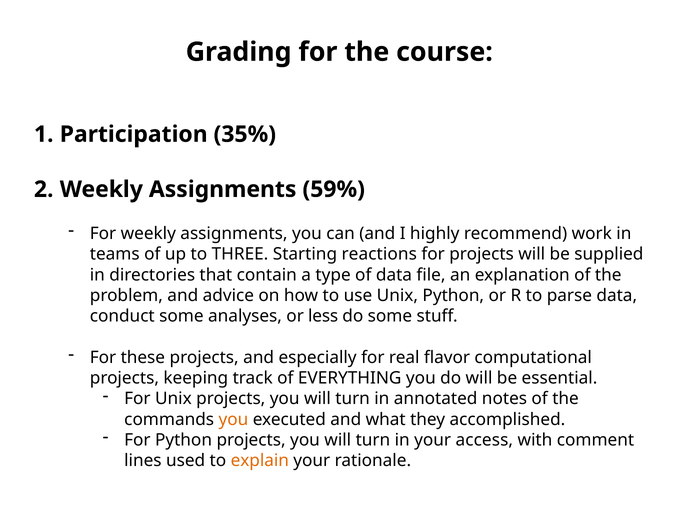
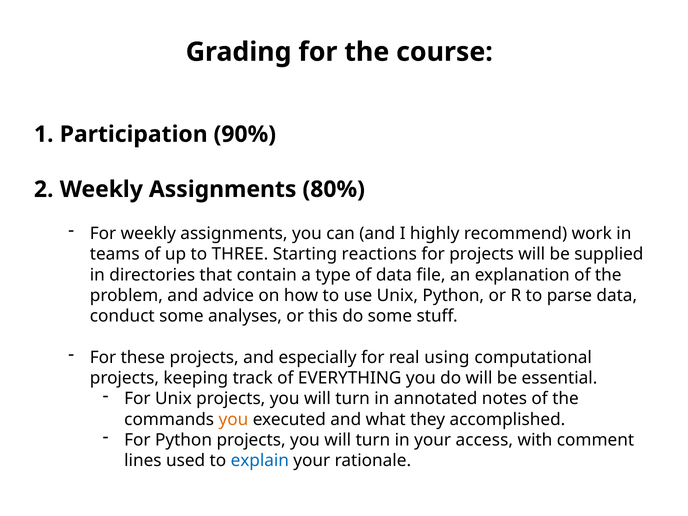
35%: 35% -> 90% (245, 134)
59%: 59% -> 80% (334, 189)
less: less -> this (323, 316)
flavor: flavor -> using (447, 357)
explain colour: orange -> blue (260, 461)
